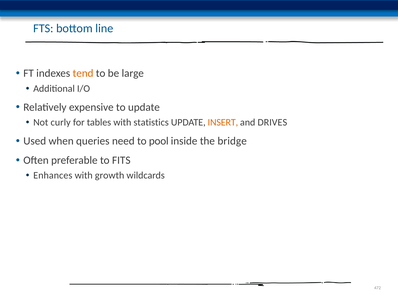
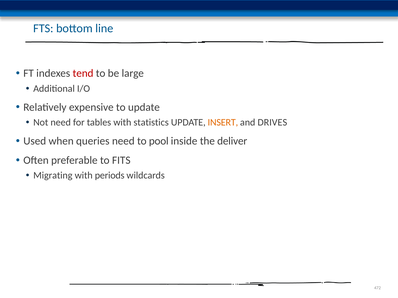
tend colour: orange -> red (83, 73)
Not curly: curly -> need (61, 123)
bridge: bridge -> deliver (232, 141)
Enhances: Enhances -> Migrating (53, 176)
growth: growth -> periods (110, 176)
